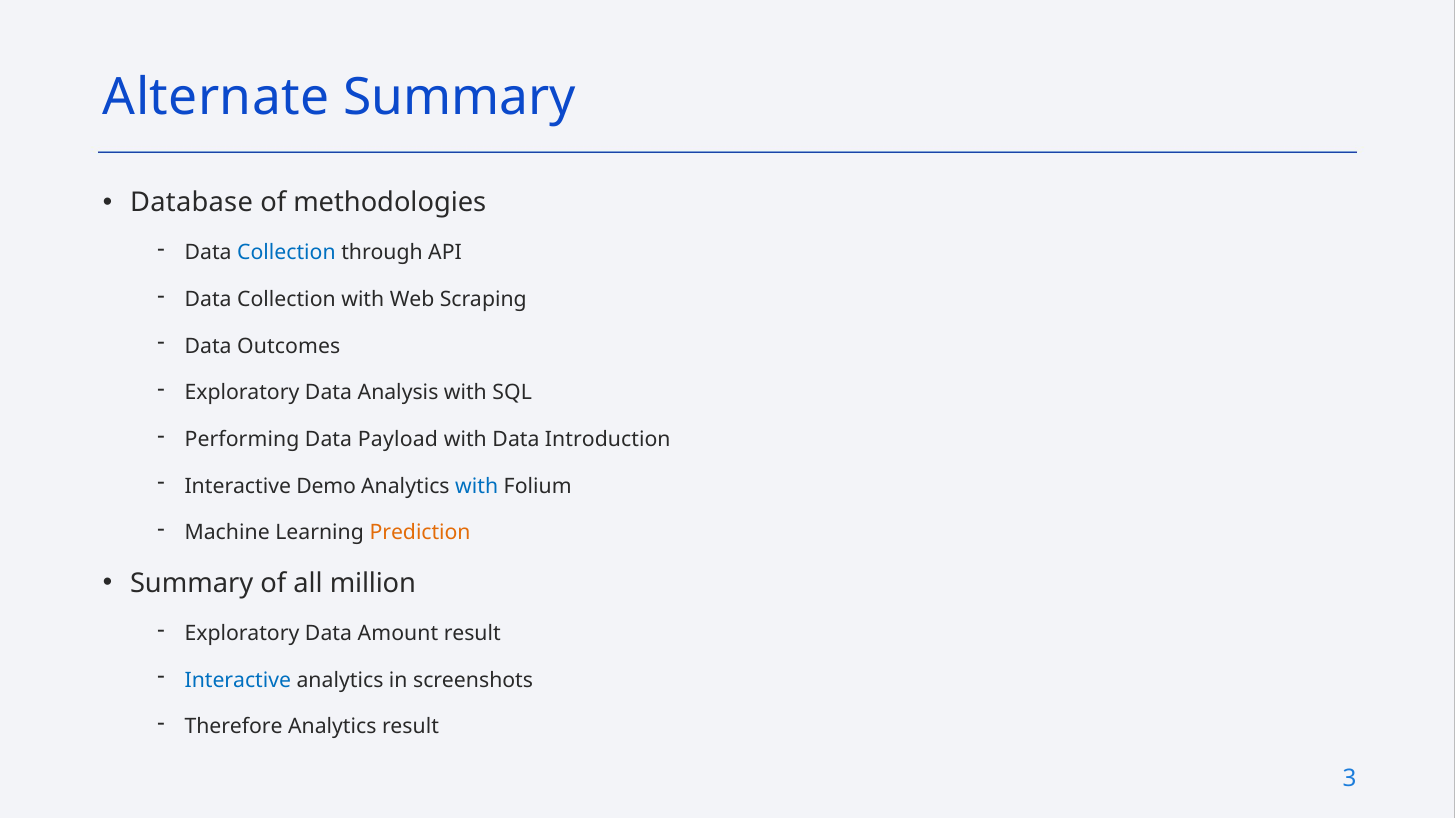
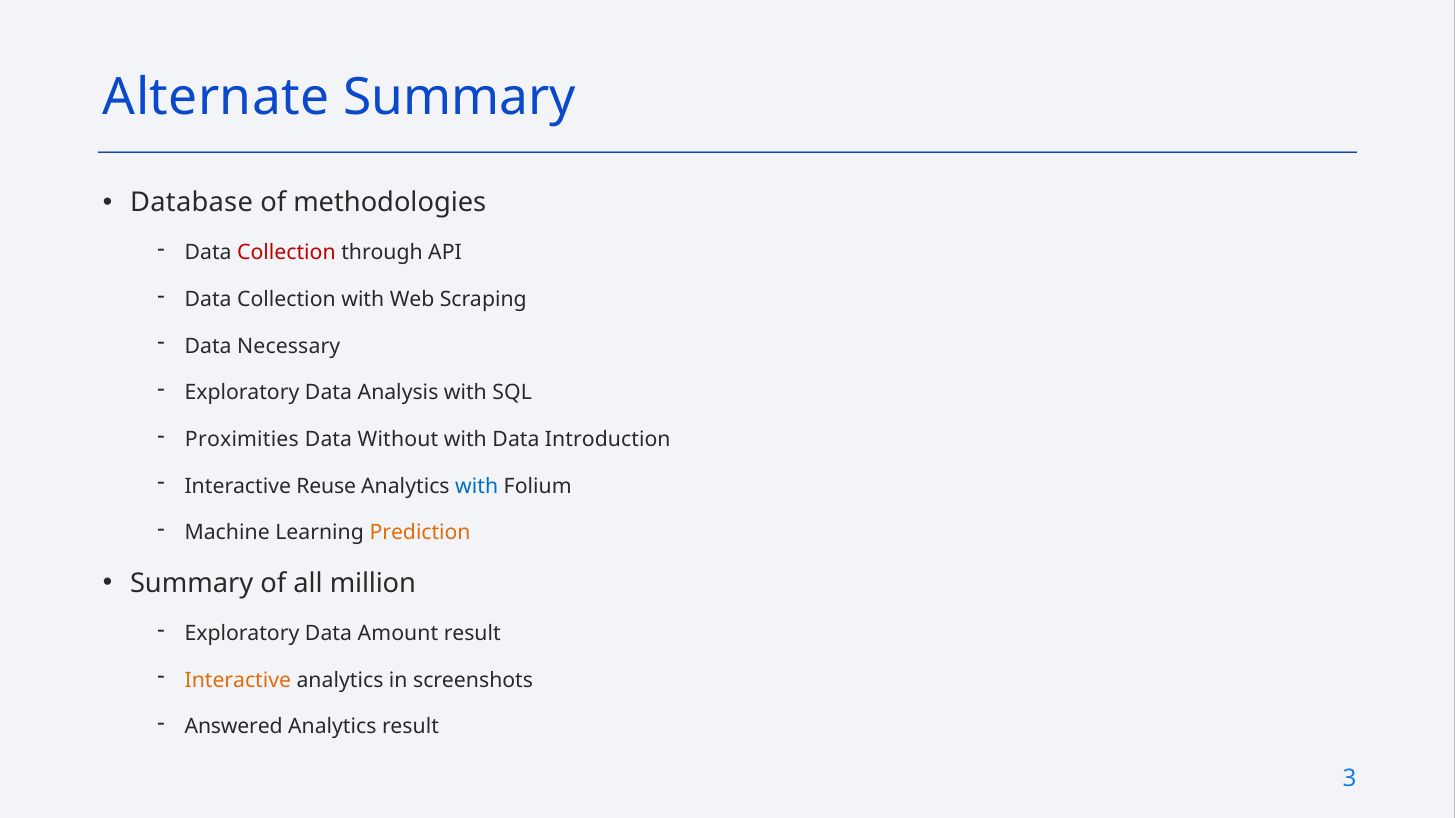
Collection colour: blue -> red (286, 253)
Outcomes: Outcomes -> Necessary (289, 346)
Performing: Performing -> Proximities (242, 440)
Payload: Payload -> Without (398, 440)
Demo: Demo -> Reuse (326, 486)
Interactive colour: blue -> orange (238, 680)
Therefore: Therefore -> Answered (234, 727)
